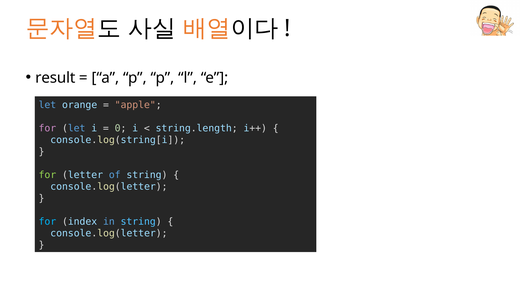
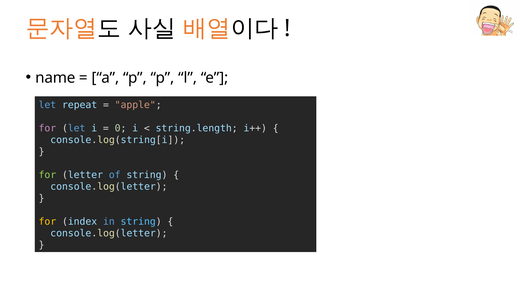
result: result -> name (55, 78)
orange: orange -> repeat (80, 105)
for colour: light blue -> yellow (47, 222)
